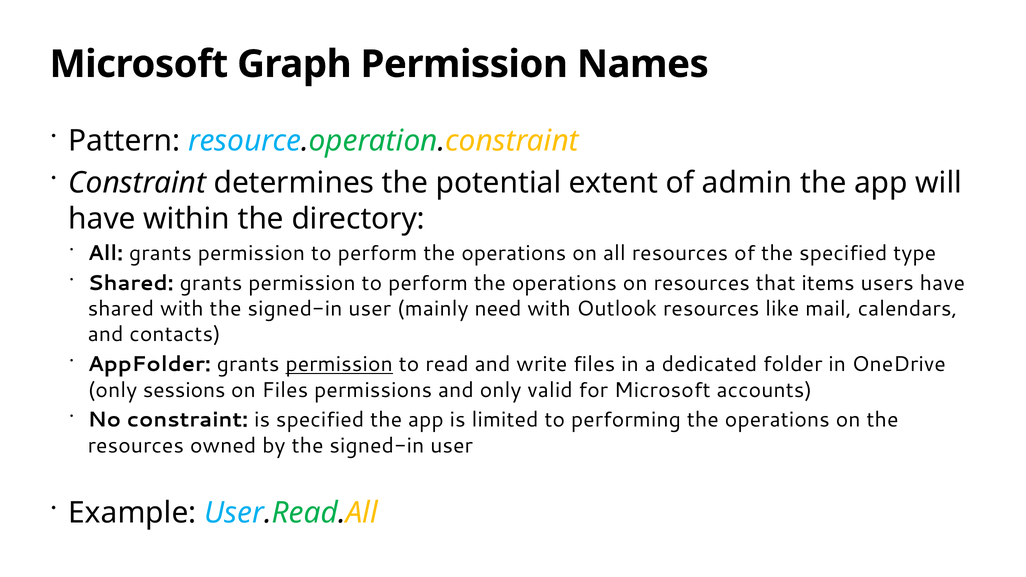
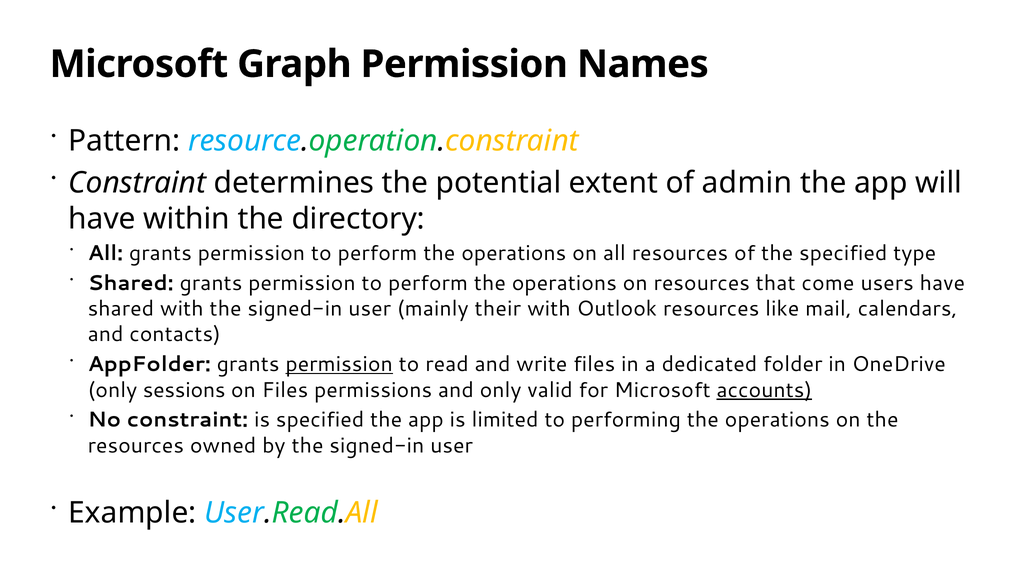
items: items -> come (828, 283)
need: need -> their (498, 309)
accounts underline: none -> present (764, 390)
